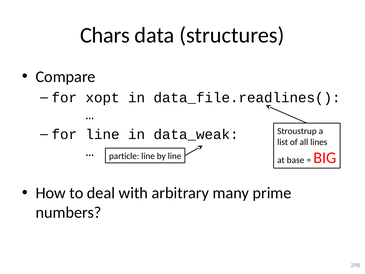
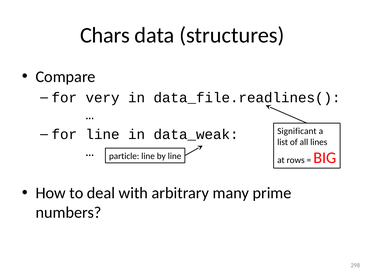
xopt: xopt -> very (103, 98)
Stroustrup: Stroustrup -> Significant (297, 131)
base: base -> rows (296, 160)
